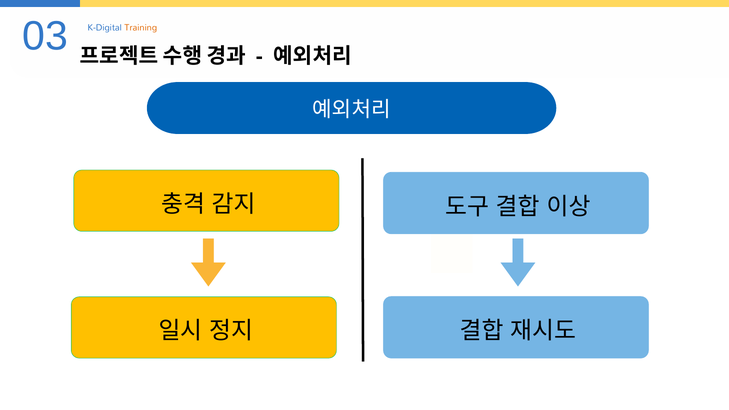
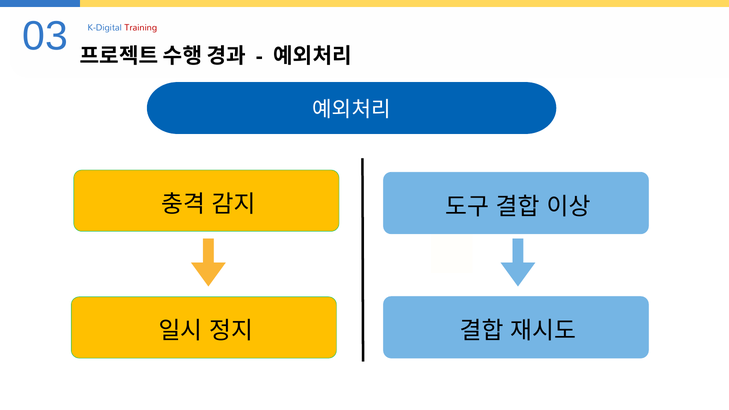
Training colour: orange -> red (141, 28)
